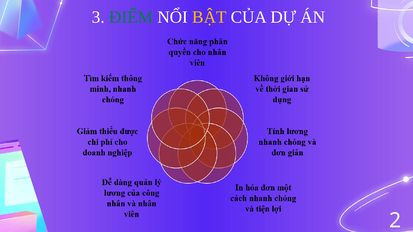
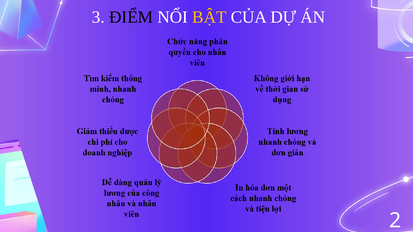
ĐIỂM colour: green -> black (131, 17)
